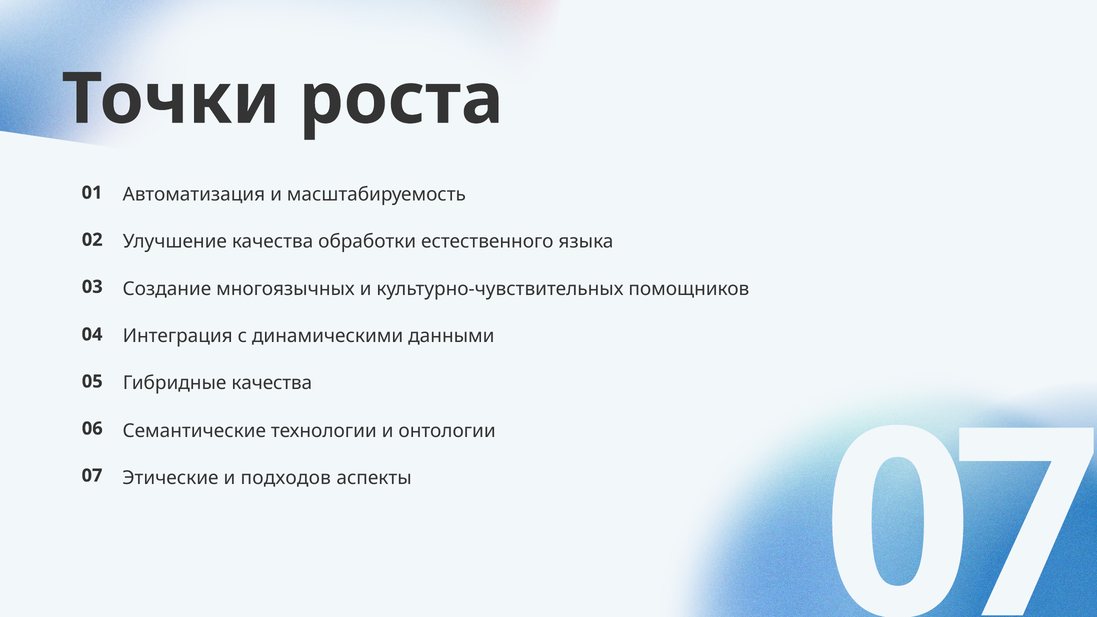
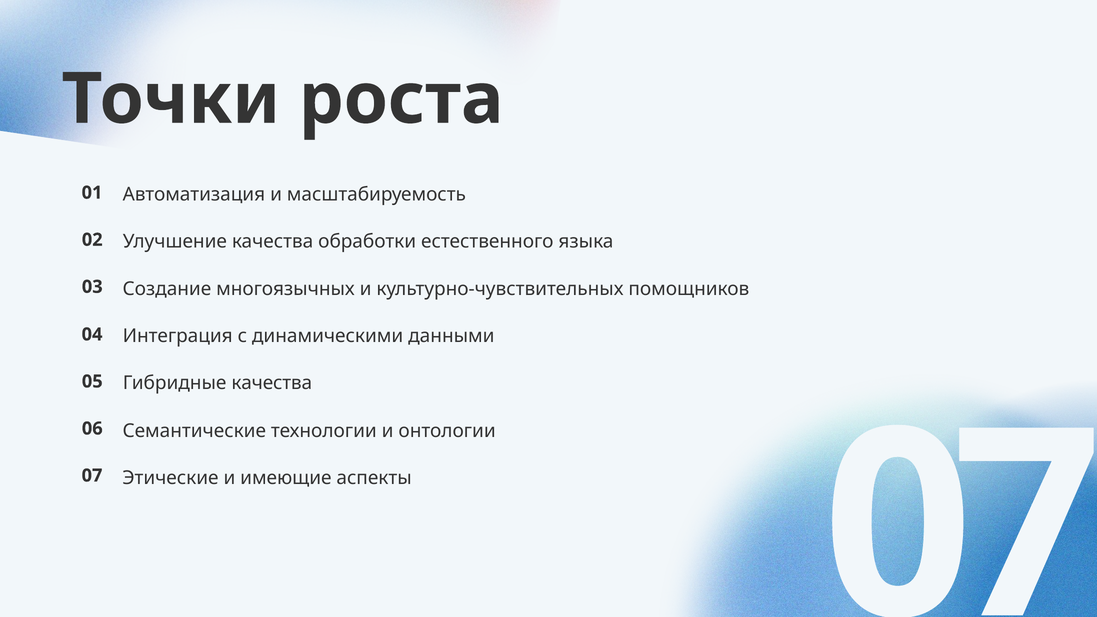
подходов: подходов -> имеющие (286, 478)
